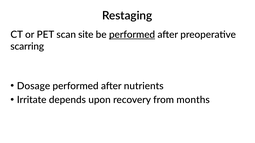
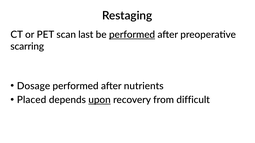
site: site -> last (86, 35)
Irritate: Irritate -> Placed (32, 100)
upon underline: none -> present (100, 100)
months: months -> difficult (193, 100)
